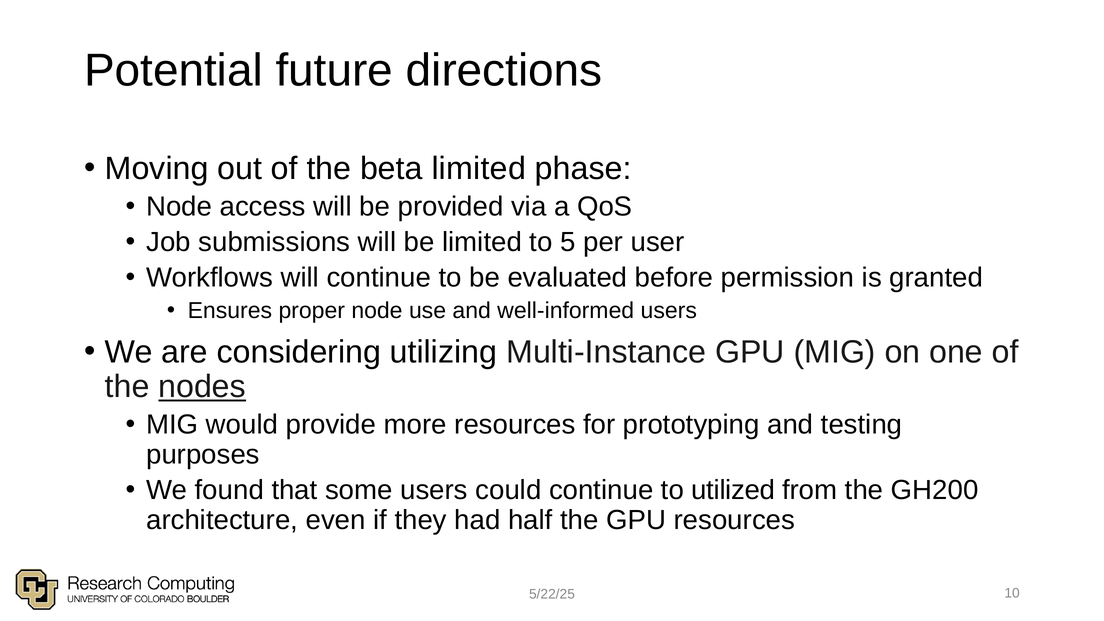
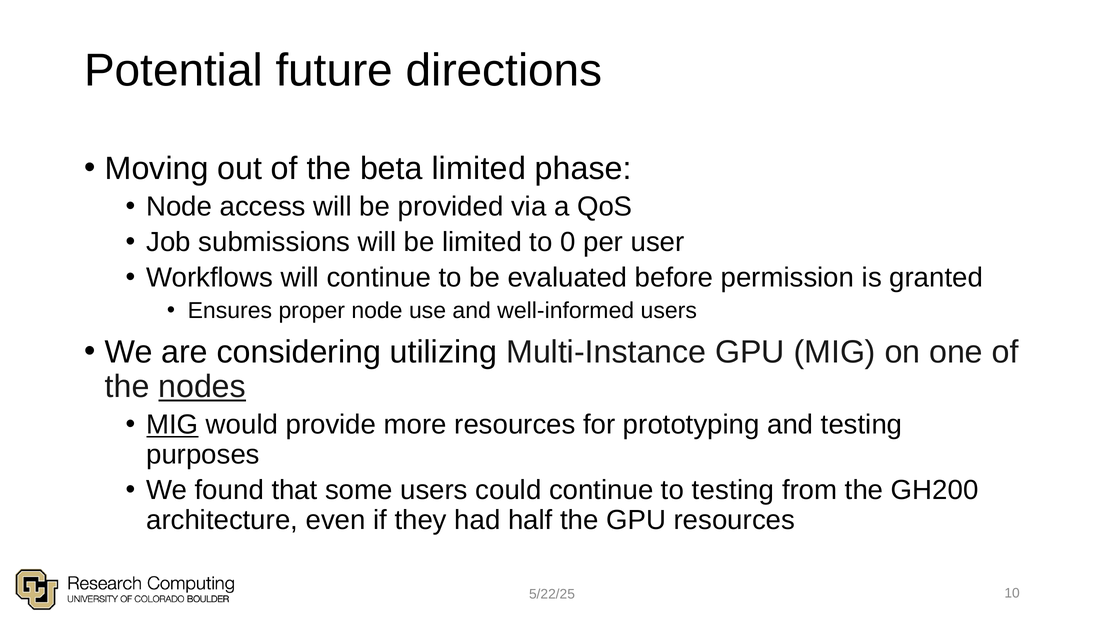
5: 5 -> 0 (568, 242)
MIG underline: none -> present (172, 425)
to utilized: utilized -> testing (733, 490)
